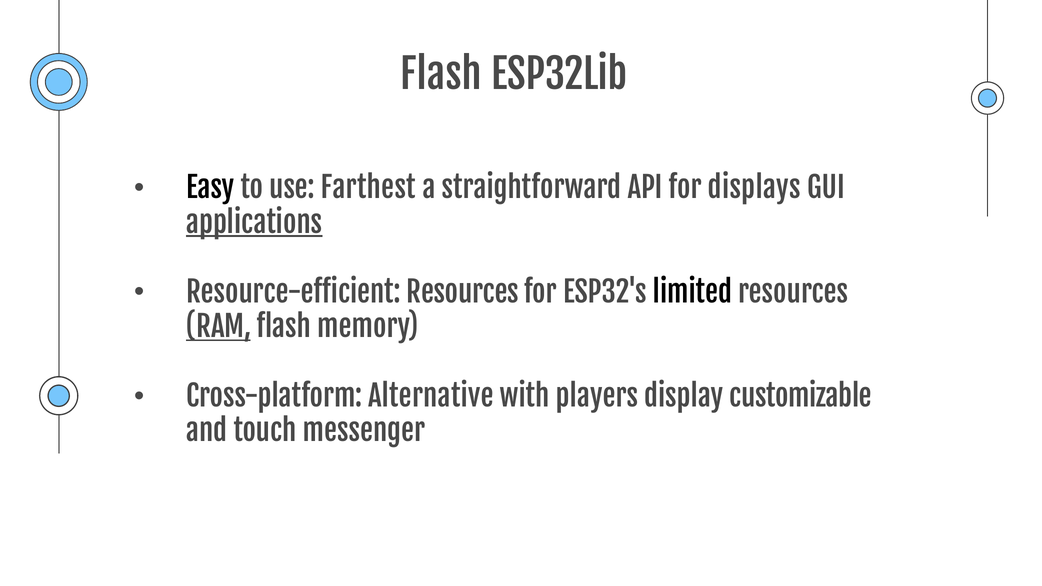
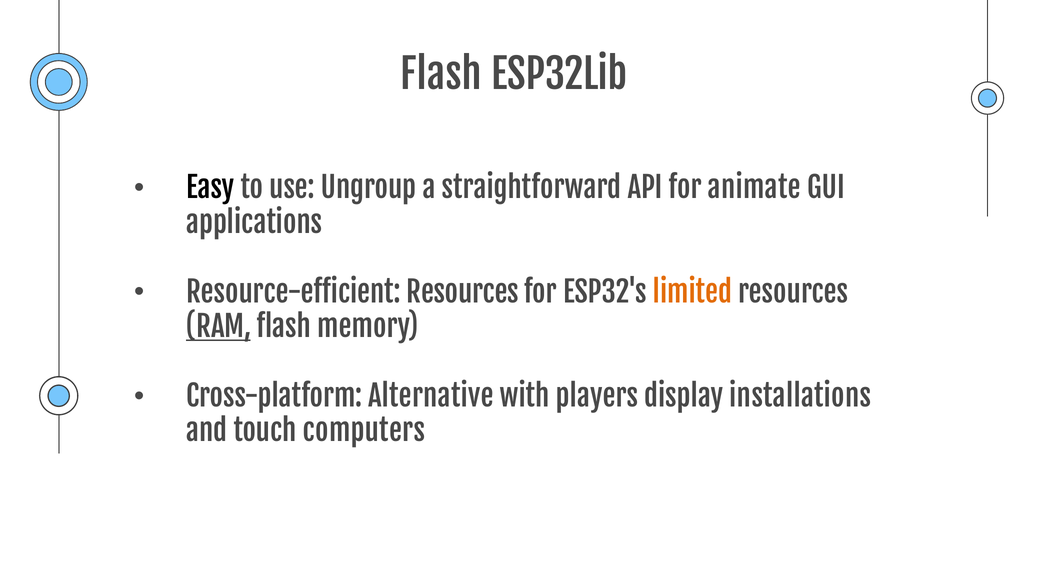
Farthest: Farthest -> Ungroup (369, 189)
displays: displays -> animate (754, 189)
applications underline: present -> none (254, 224)
limited colour: black -> orange (692, 293)
customizable: customizable -> installations (800, 397)
messenger: messenger -> computers (364, 432)
